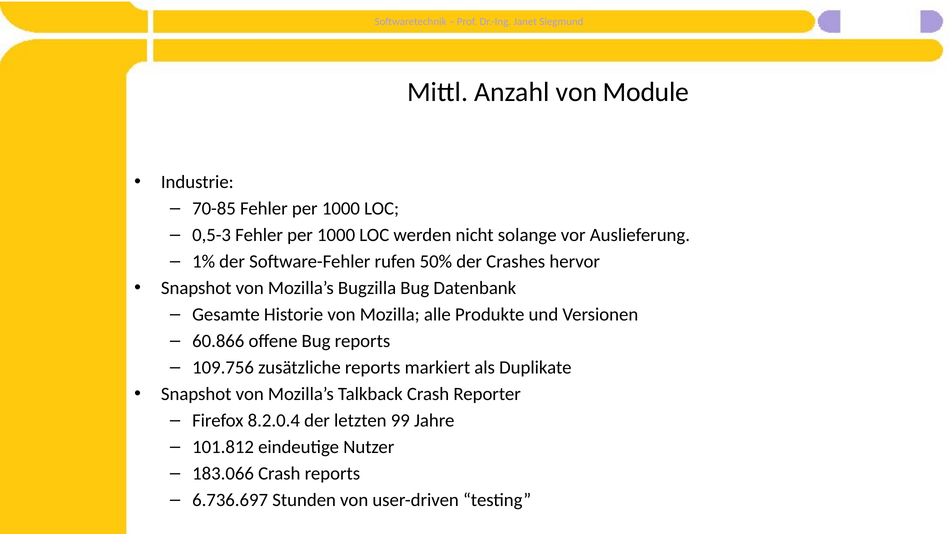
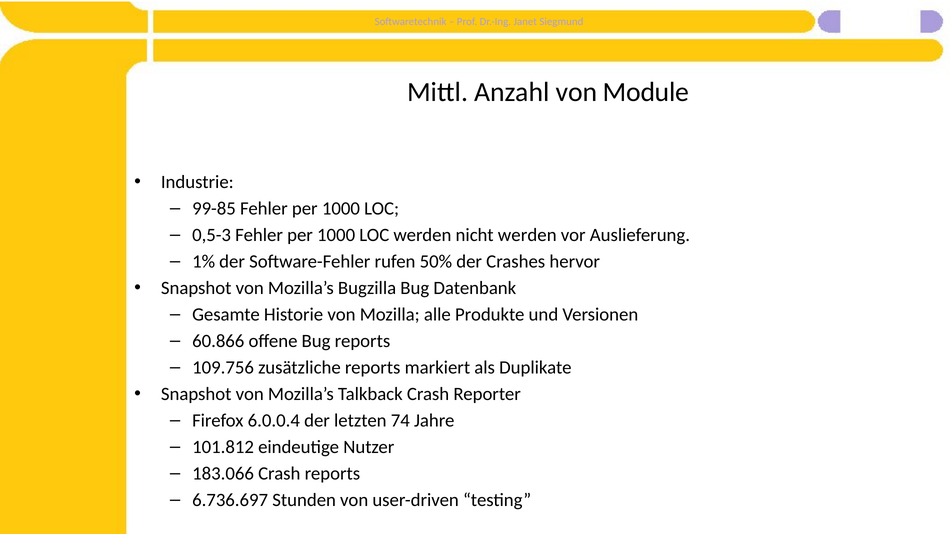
70-85: 70-85 -> 99-85 (214, 209)
nicht solange: solange -> werden (527, 235)
8.2.0.4: 8.2.0.4 -> 6.0.0.4 (274, 421)
99: 99 -> 74 (400, 421)
